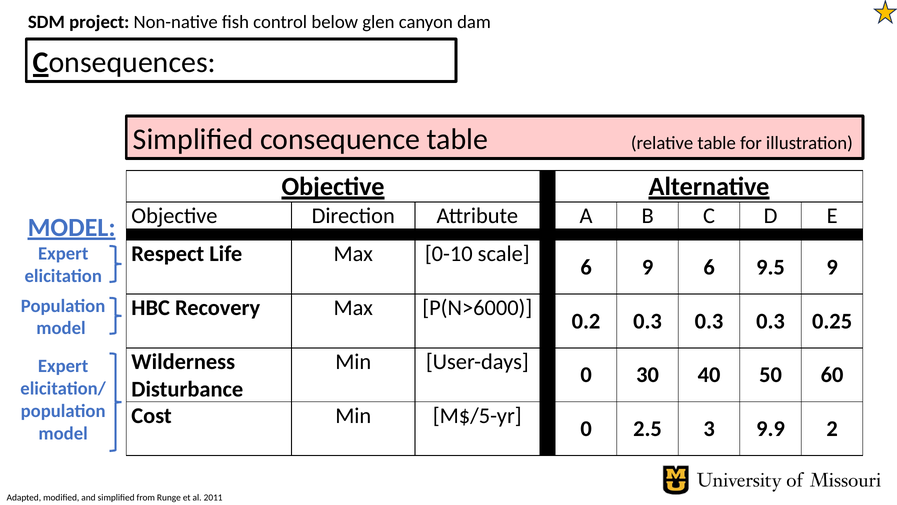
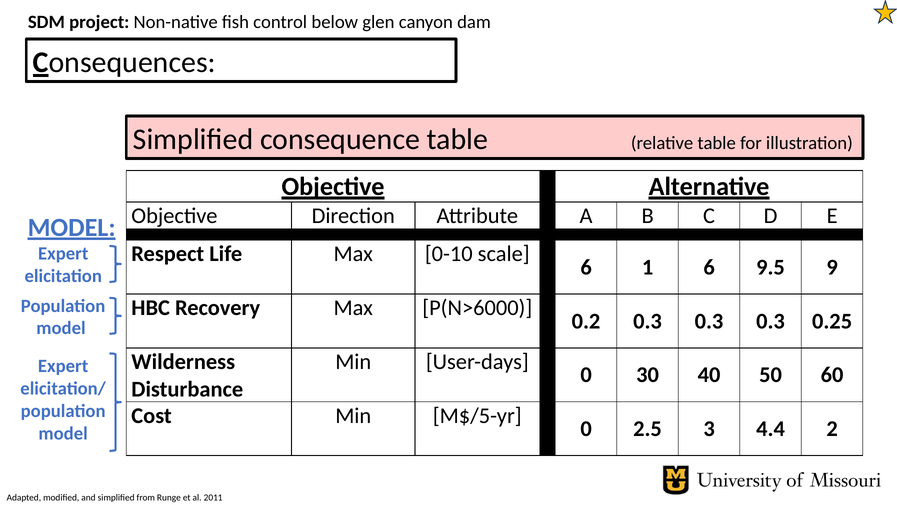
6 9: 9 -> 1 (648, 267)
9.9: 9.9 -> 4.4 (771, 429)
